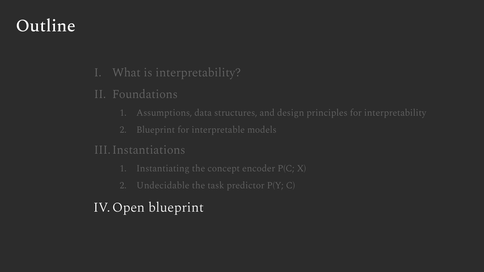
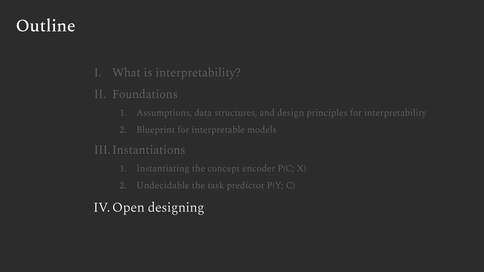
blueprint: blueprint -> designing (176, 208)
